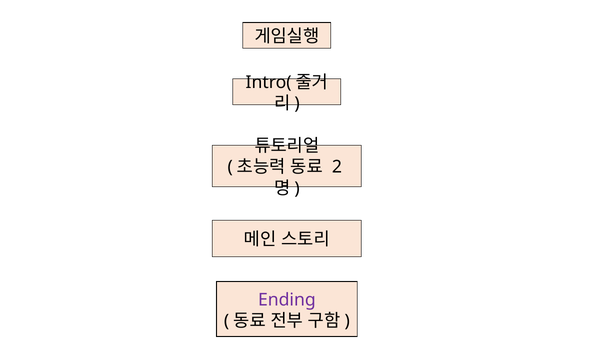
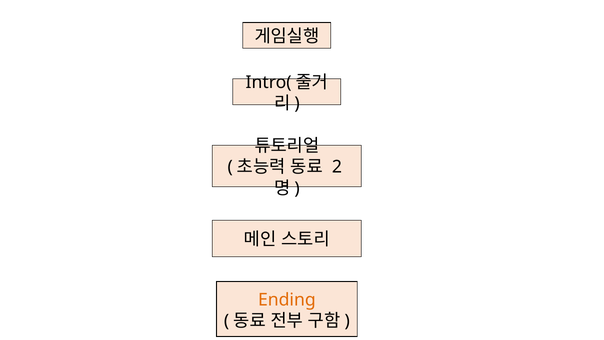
Ending colour: purple -> orange (287, 299)
